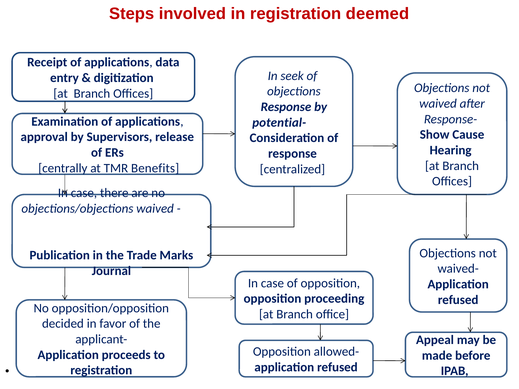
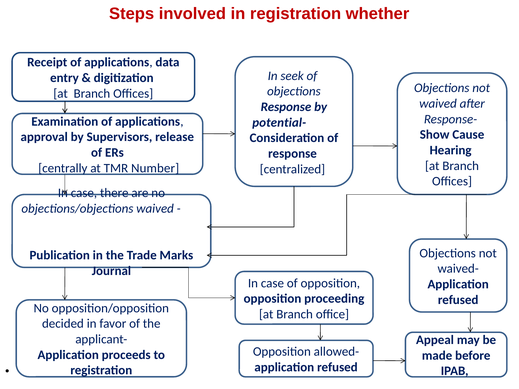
deemed: deemed -> whether (378, 14)
Benefits: Benefits -> Number (155, 168)
